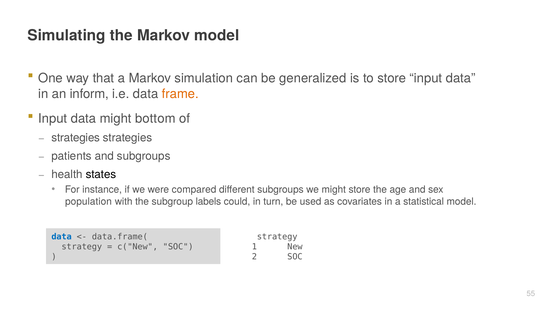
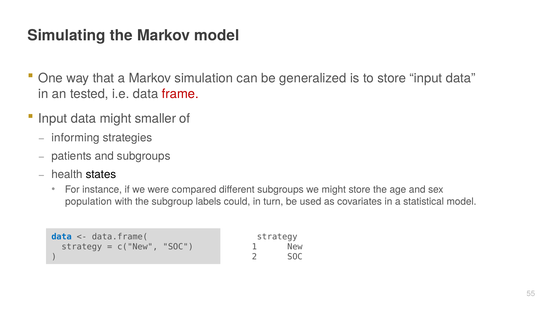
inform: inform -> tested (89, 94)
frame colour: orange -> red (180, 94)
bottom: bottom -> smaller (155, 118)
strategies: strategies -> informing (76, 137)
